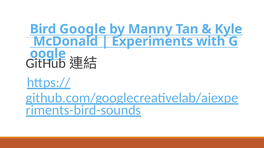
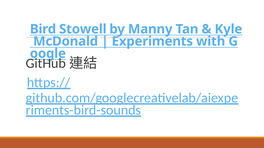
Google: Google -> Stowell (83, 29)
